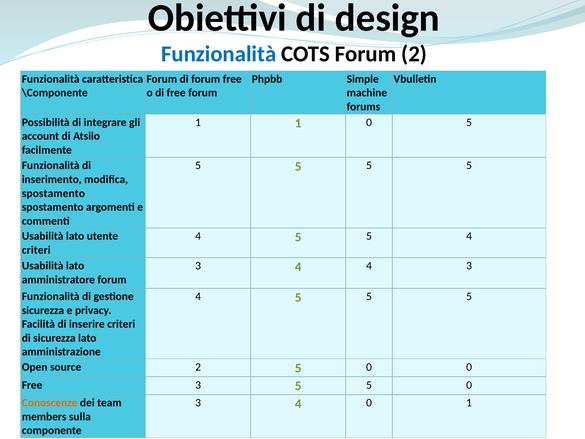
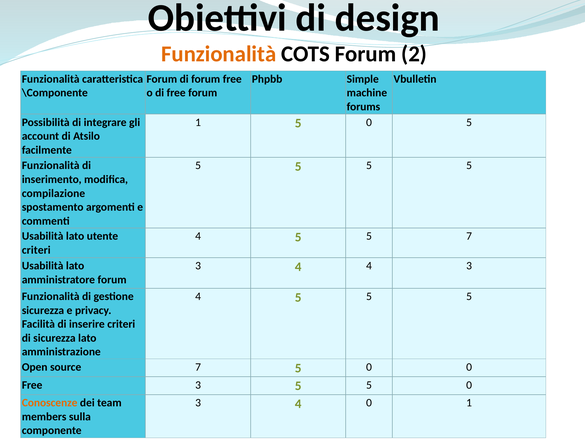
Funzionalità colour: blue -> orange (219, 54)
1 1: 1 -> 5 (298, 123)
spostamento: spostamento -> compilazione (53, 193)
5 4: 4 -> 7 (469, 236)
source 2: 2 -> 7 (198, 367)
